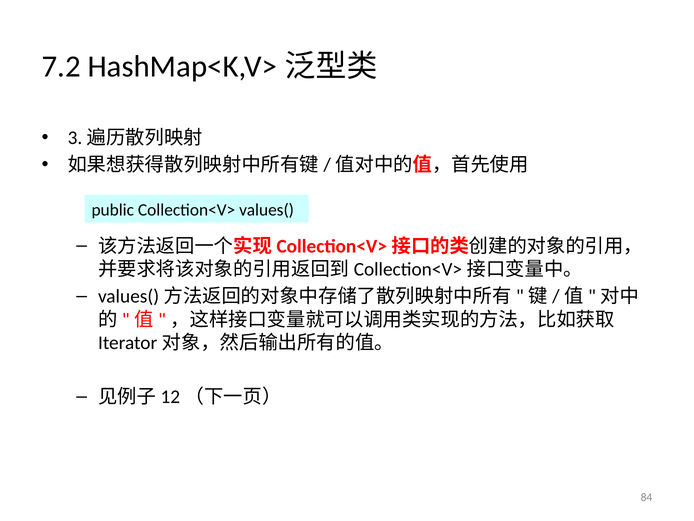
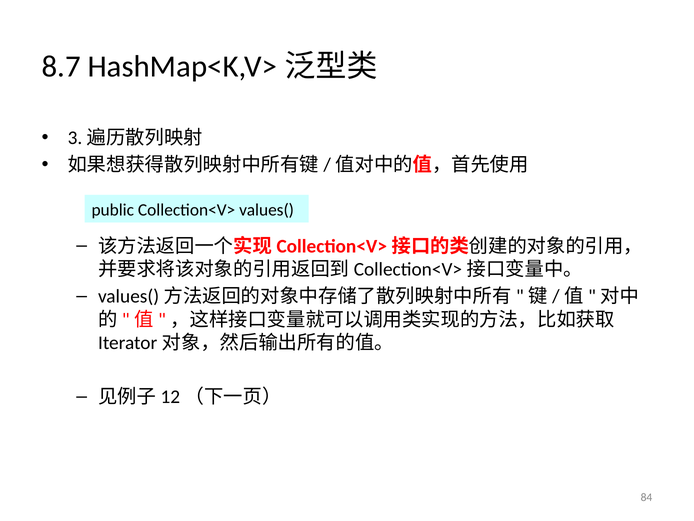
7.2: 7.2 -> 8.7 (61, 66)
